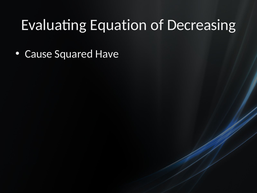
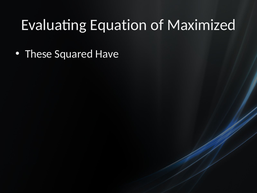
Decreasing: Decreasing -> Maximized (201, 25)
Cause: Cause -> These (39, 54)
